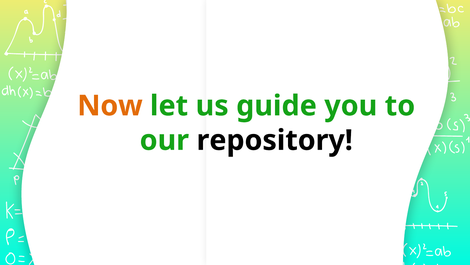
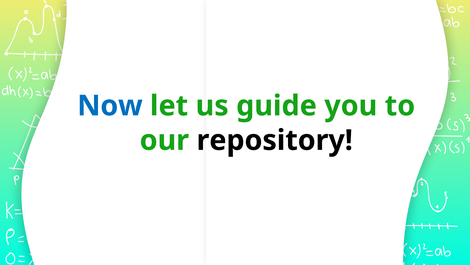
Now colour: orange -> blue (110, 106)
